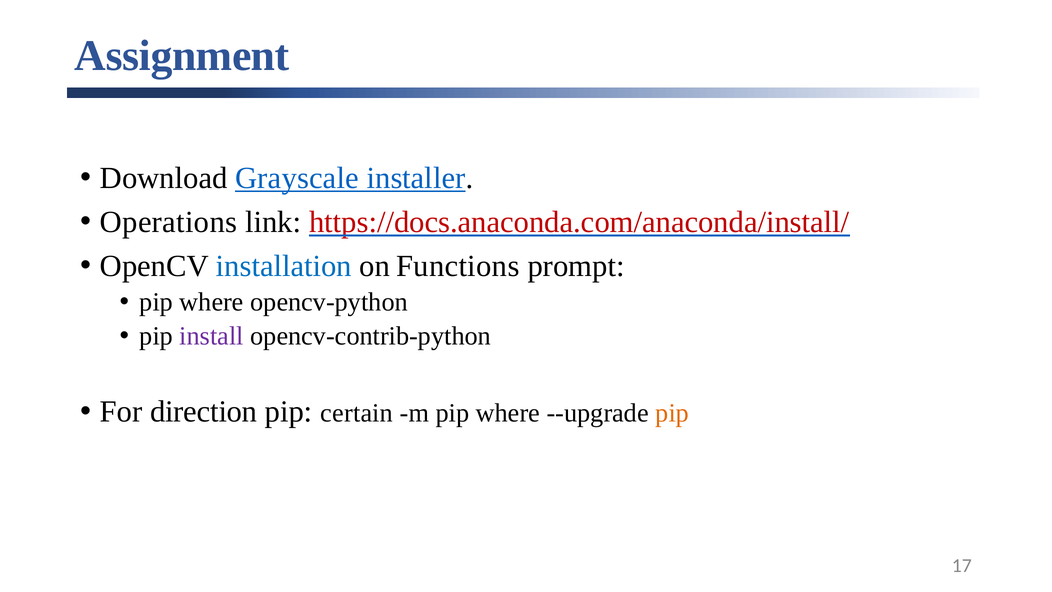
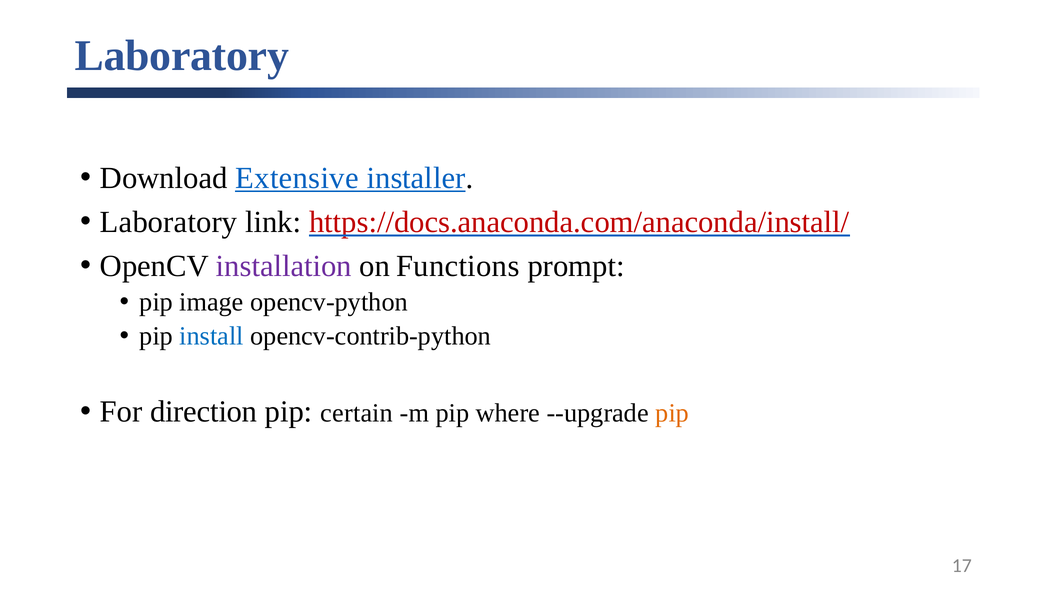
Assignment: Assignment -> Laboratory (182, 56)
Grayscale: Grayscale -> Extensive (297, 178)
Operations: Operations -> Laboratory (169, 222)
installation colour: blue -> purple (284, 266)
where: where -> image (212, 302)
install colour: purple -> blue (212, 336)
